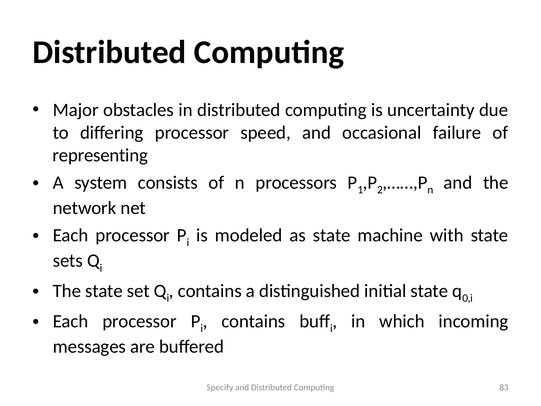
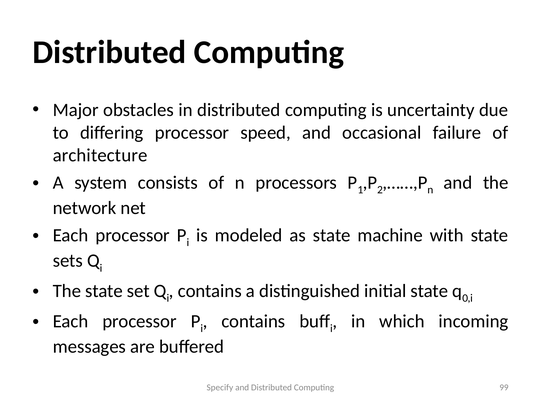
representing: representing -> architecture (100, 155)
83: 83 -> 99 (504, 387)
